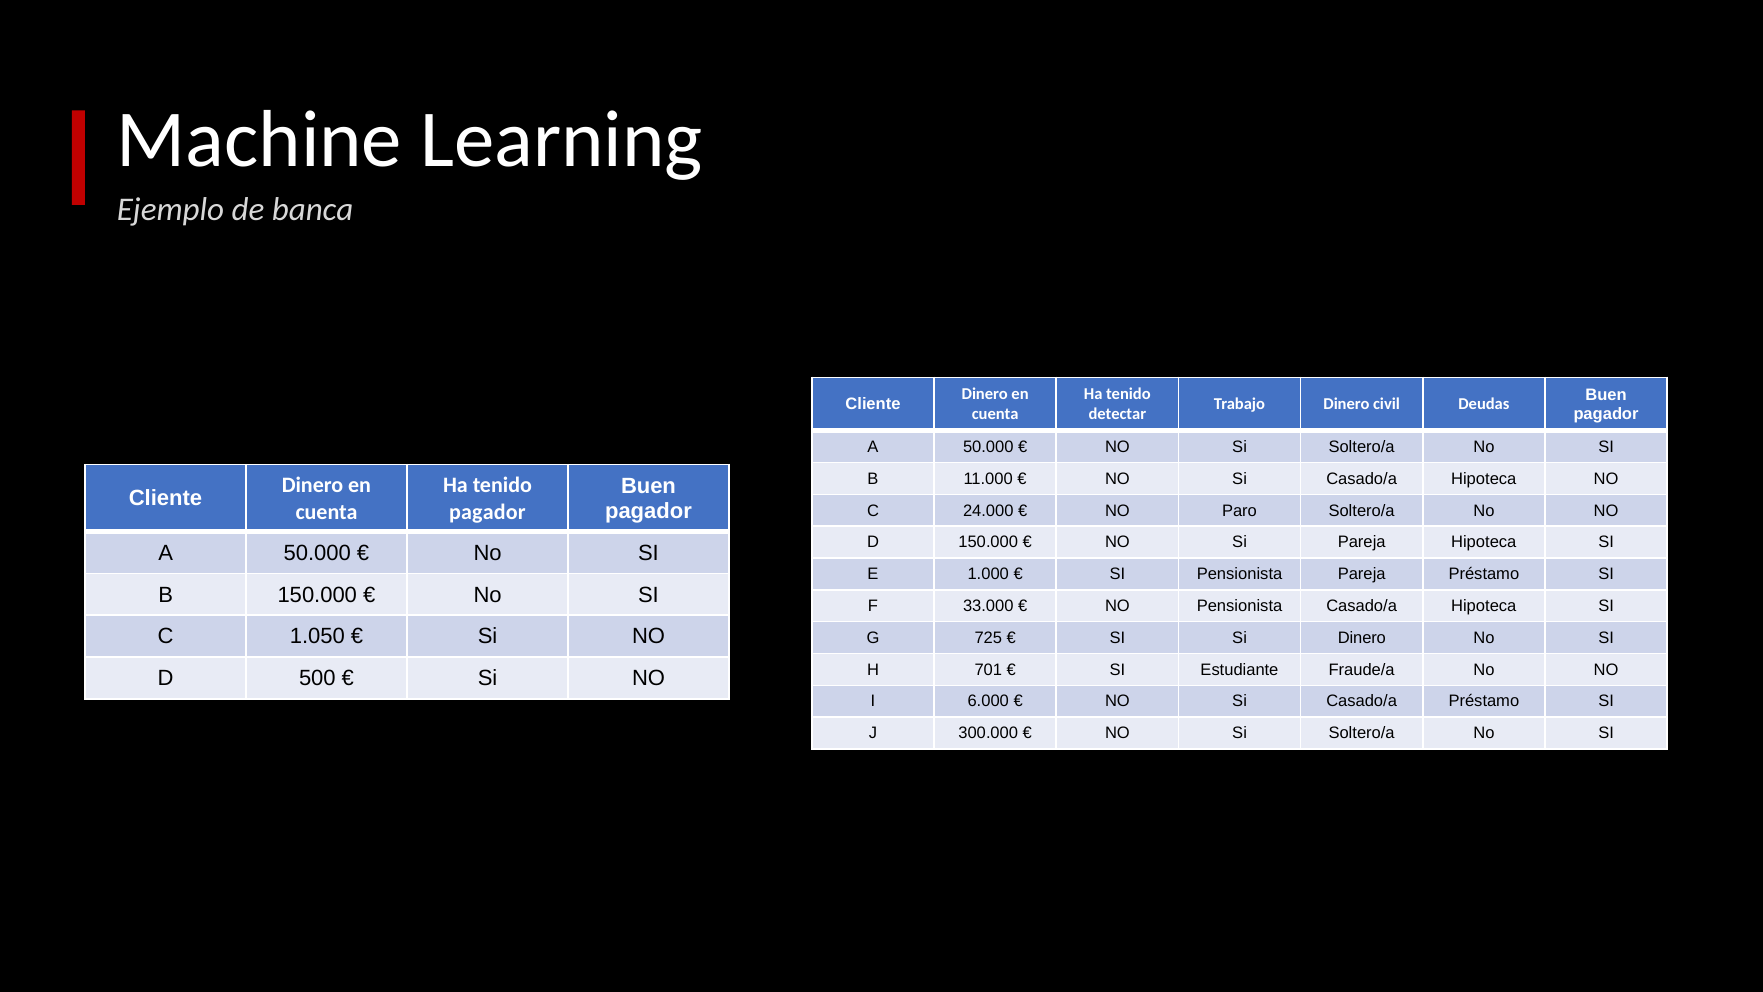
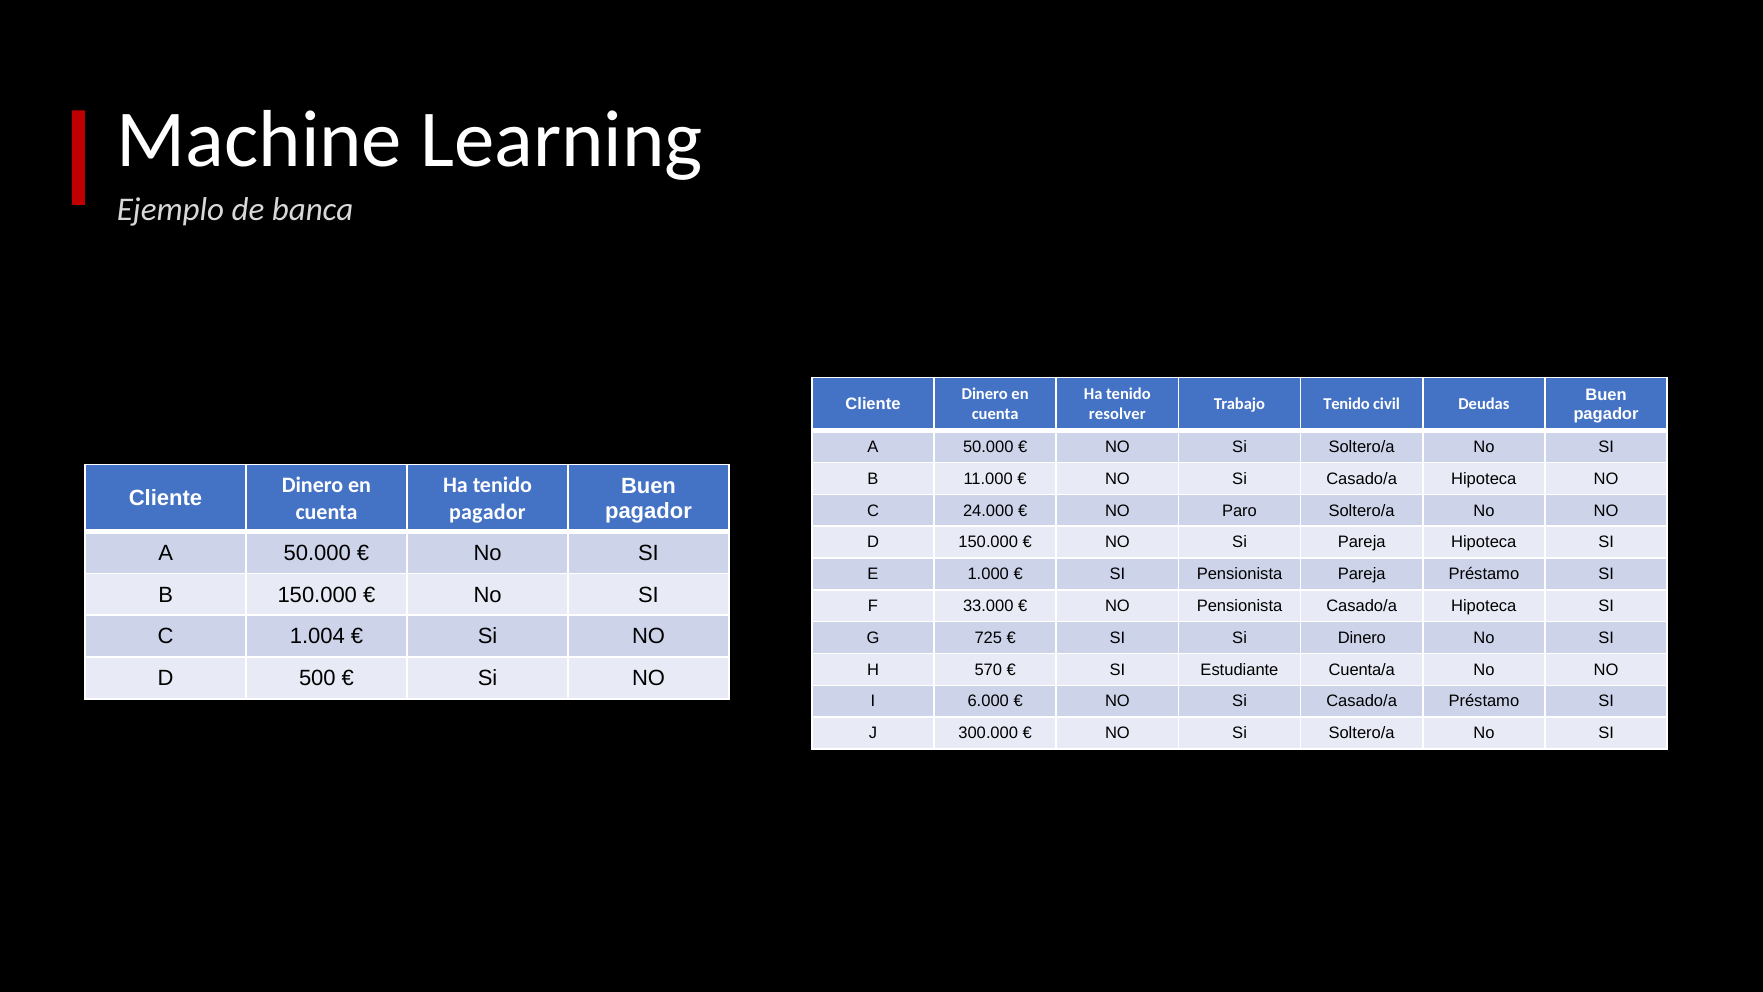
Trabajo Dinero: Dinero -> Tenido (1346, 404)
detectar: detectar -> resolver (1117, 414)
1.050: 1.050 -> 1.004 (317, 636)
701: 701 -> 570 (988, 669)
Fraude/a: Fraude/a -> Cuenta/a (1362, 669)
